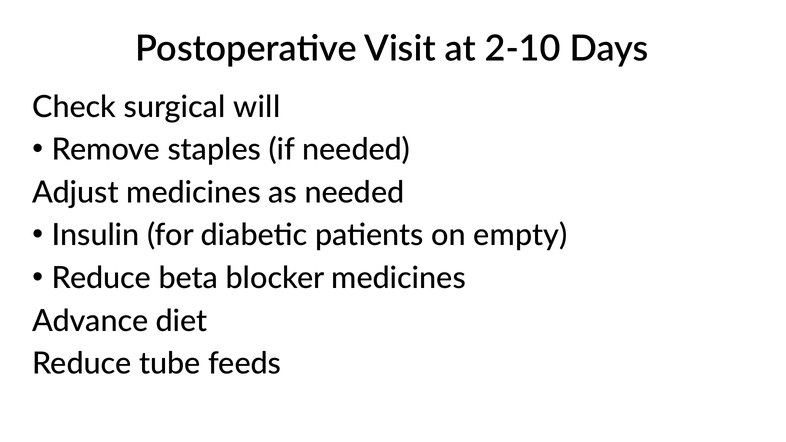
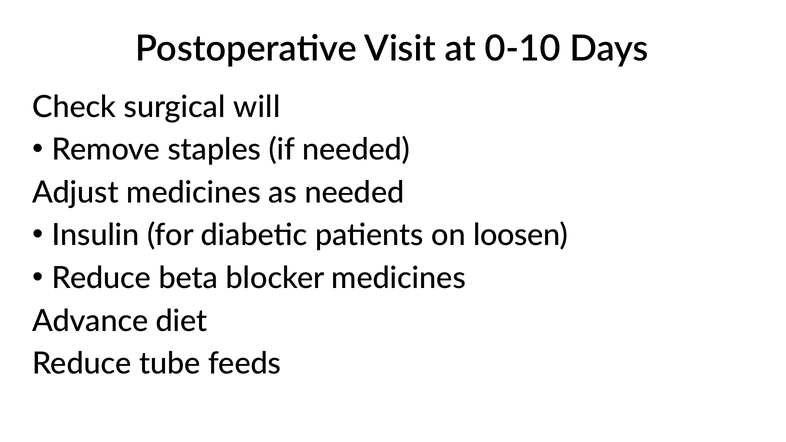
2-10: 2-10 -> 0-10 (523, 49)
empty: empty -> loosen (521, 235)
